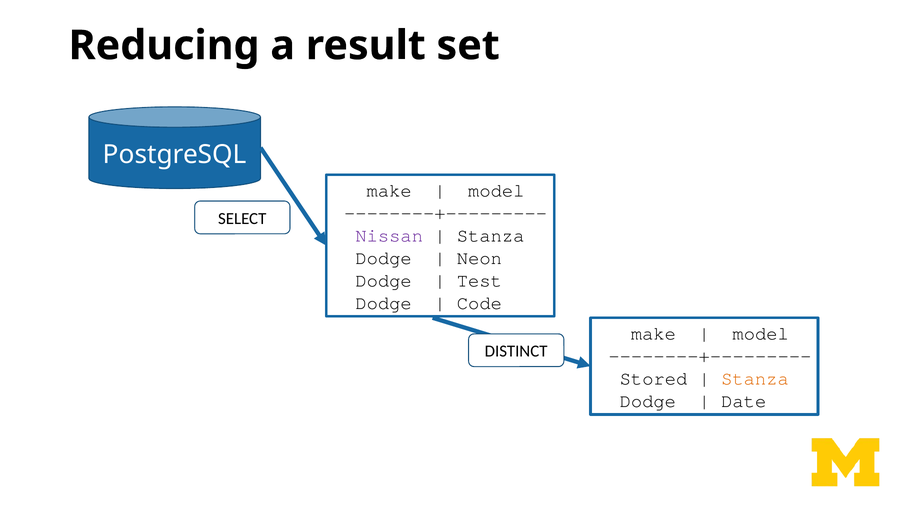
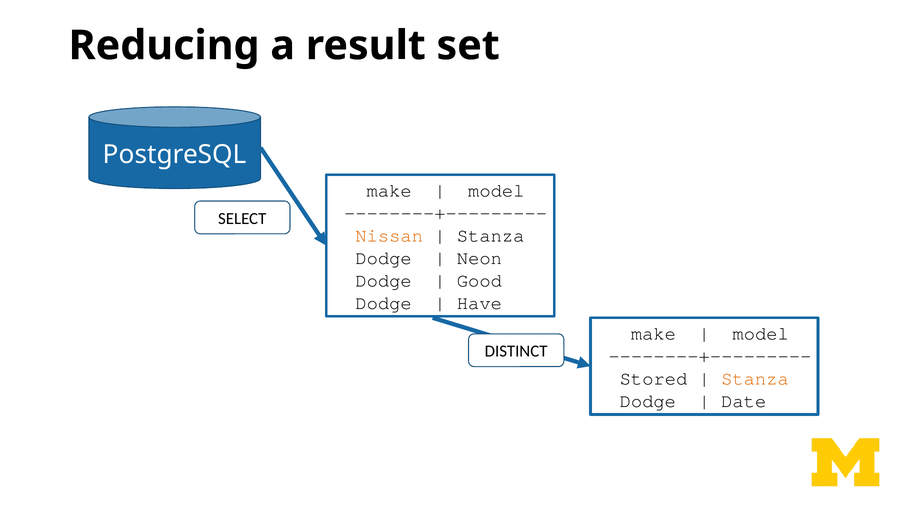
Nissan colour: purple -> orange (389, 236)
Test: Test -> Good (479, 281)
Code: Code -> Have (479, 303)
